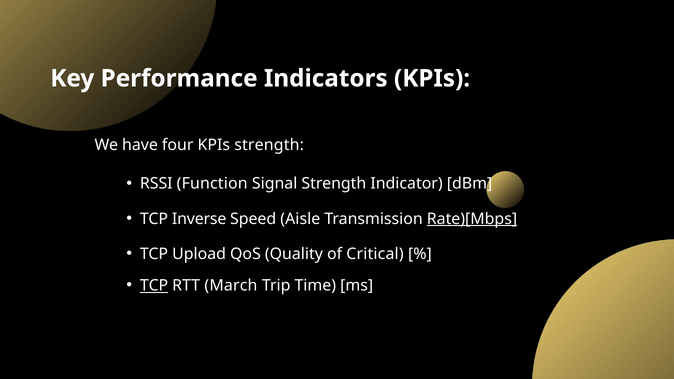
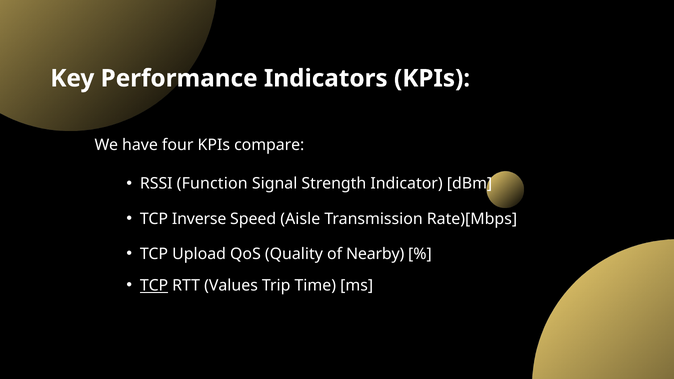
KPIs strength: strength -> compare (269, 145)
Rate)[Mbps underline: present -> none (472, 219)
Critical: Critical -> Nearby (375, 254)
March: March -> Values (231, 286)
